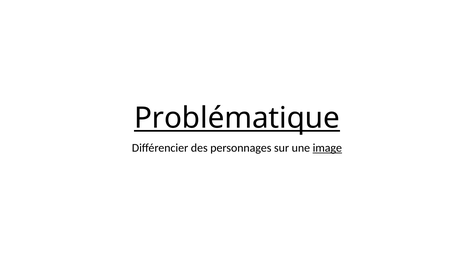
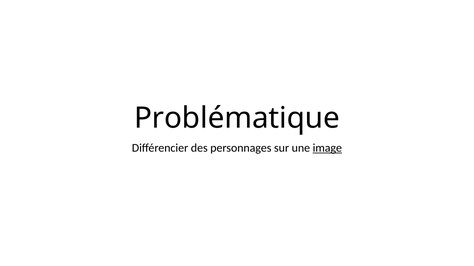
Problématique underline: present -> none (237, 118)
